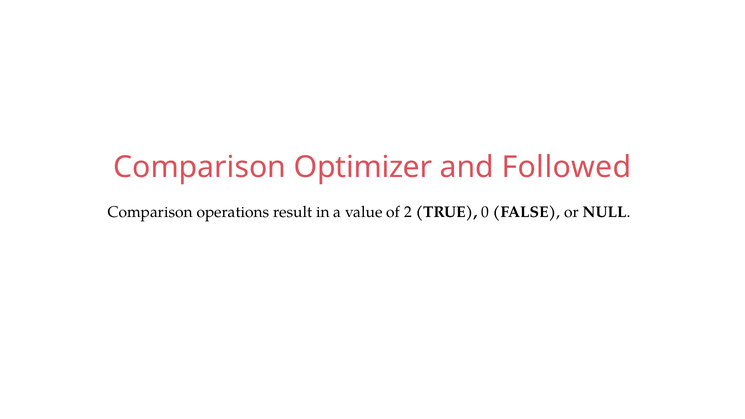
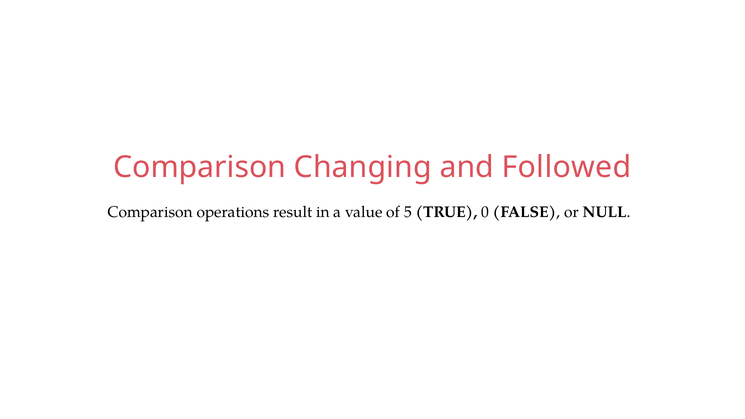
Optimizer: Optimizer -> Changing (363, 167)
2: 2 -> 5 (408, 212)
